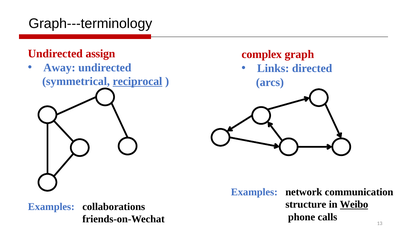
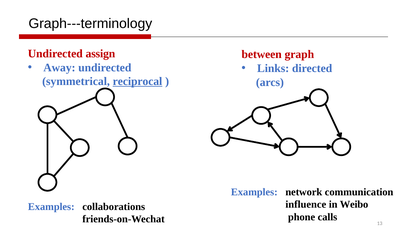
complex: complex -> between (262, 54)
structure: structure -> influence (306, 204)
Weibo underline: present -> none (354, 204)
